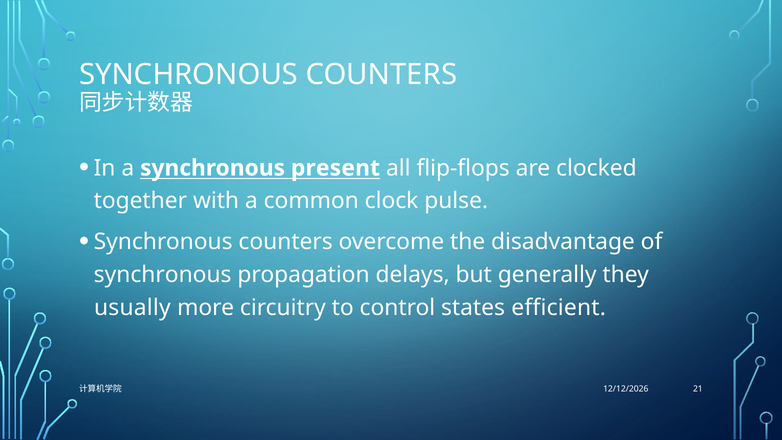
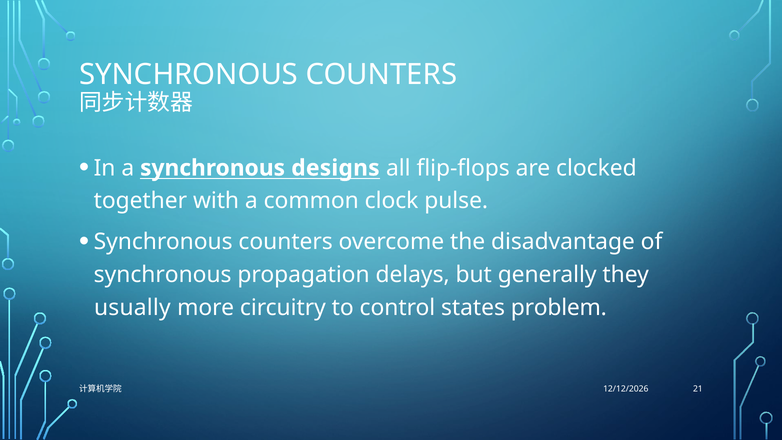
present: present -> designs (335, 168)
efficient: efficient -> problem (559, 308)
